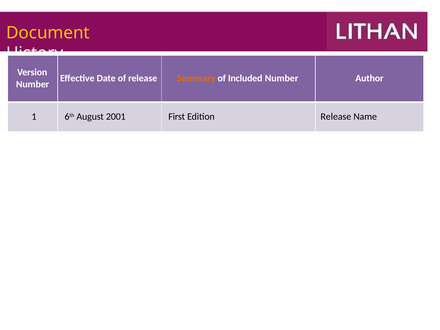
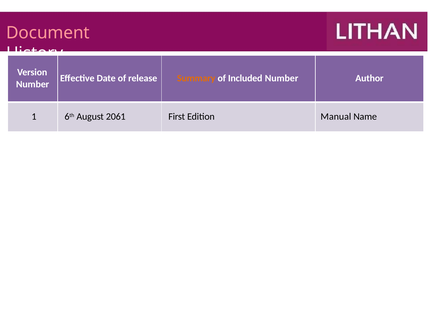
Document colour: yellow -> pink (48, 33)
2001: 2001 -> 2061 (116, 117)
Edition Release: Release -> Manual (336, 117)
